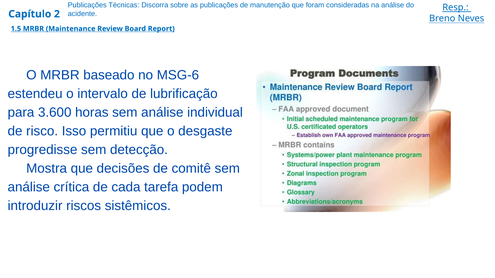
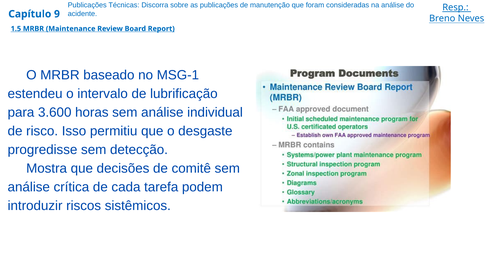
2: 2 -> 9 (57, 14)
MSG-6: MSG-6 -> MSG-1 (178, 75)
